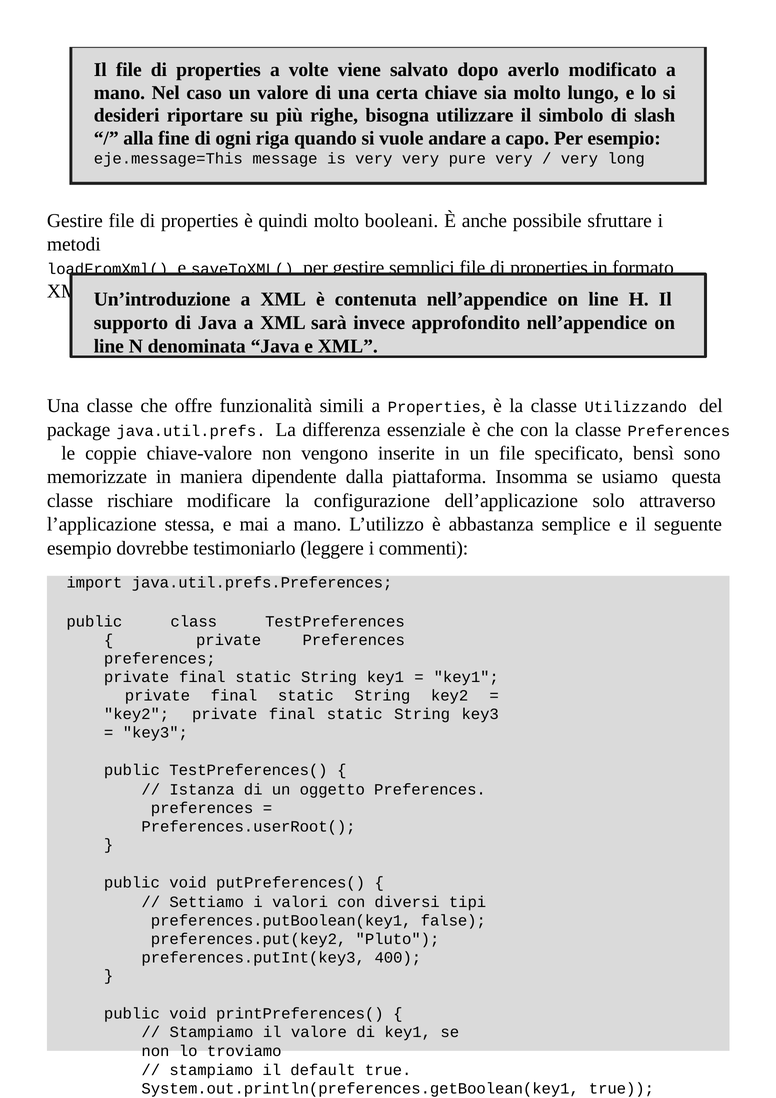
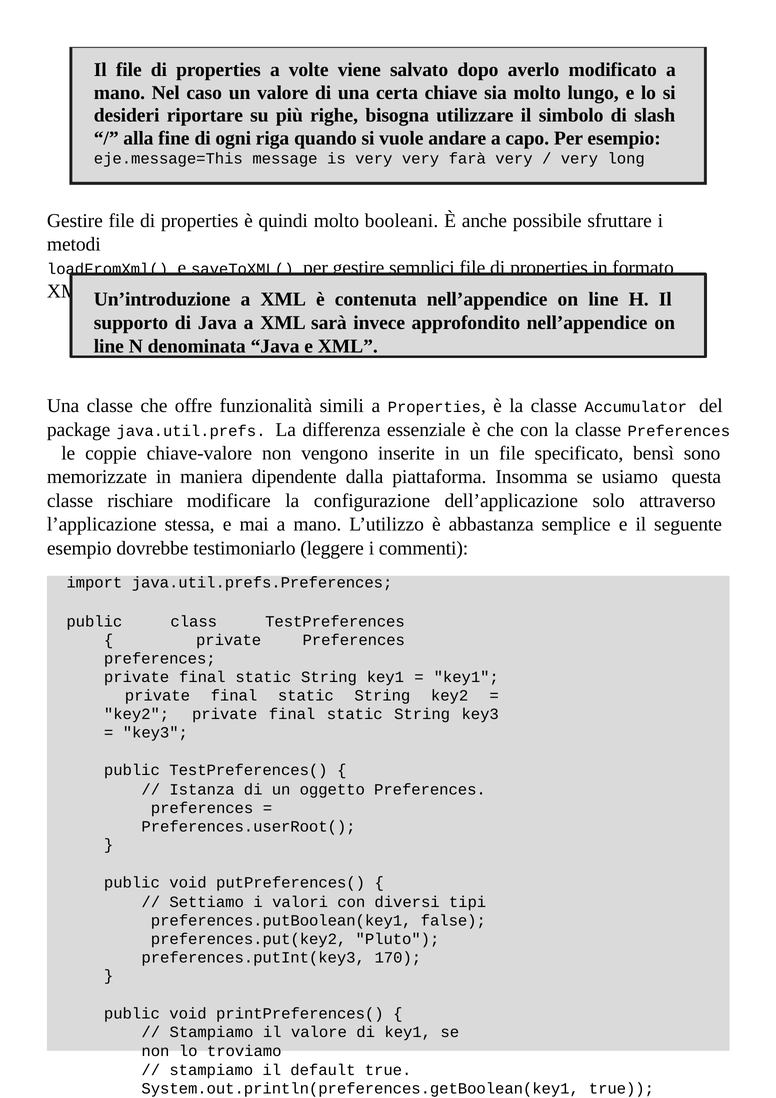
pure: pure -> farà (467, 159)
Utilizzando: Utilizzando -> Accumulator (636, 407)
400: 400 -> 170 (398, 958)
